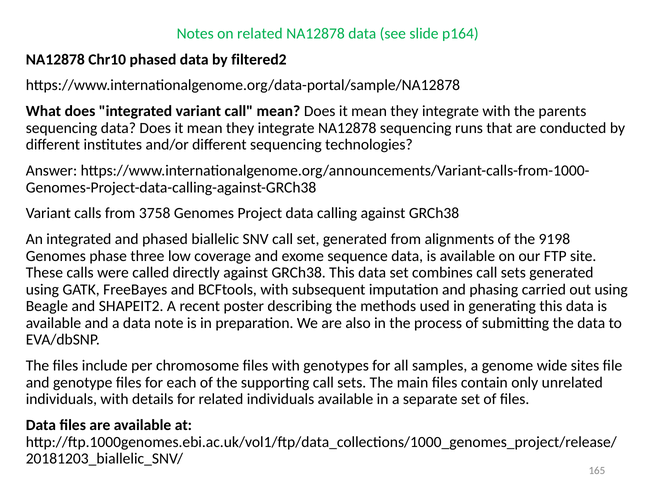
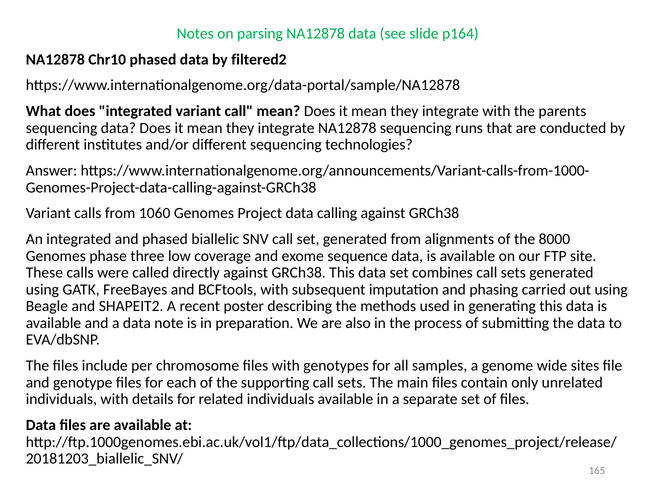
on related: related -> parsing (260, 33)
3758: 3758 -> 1060 (155, 213)
9198: 9198 -> 8000 (554, 239)
